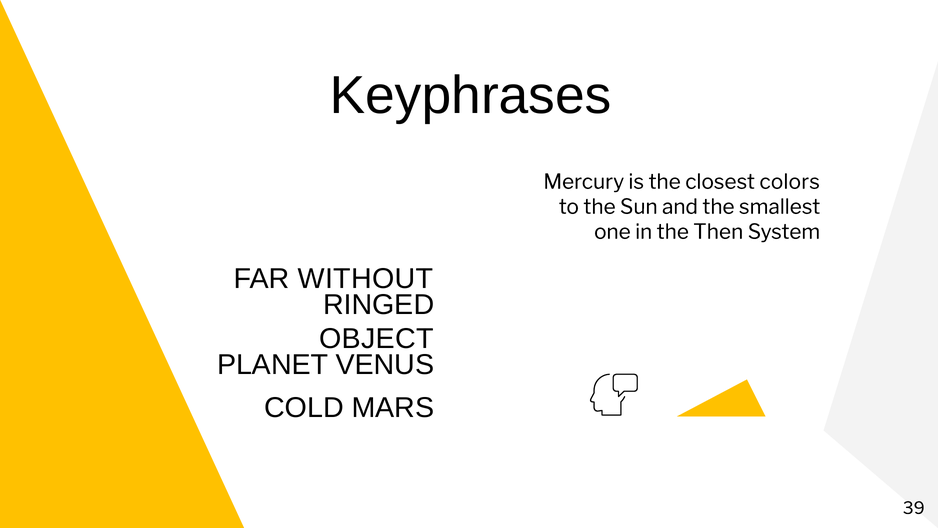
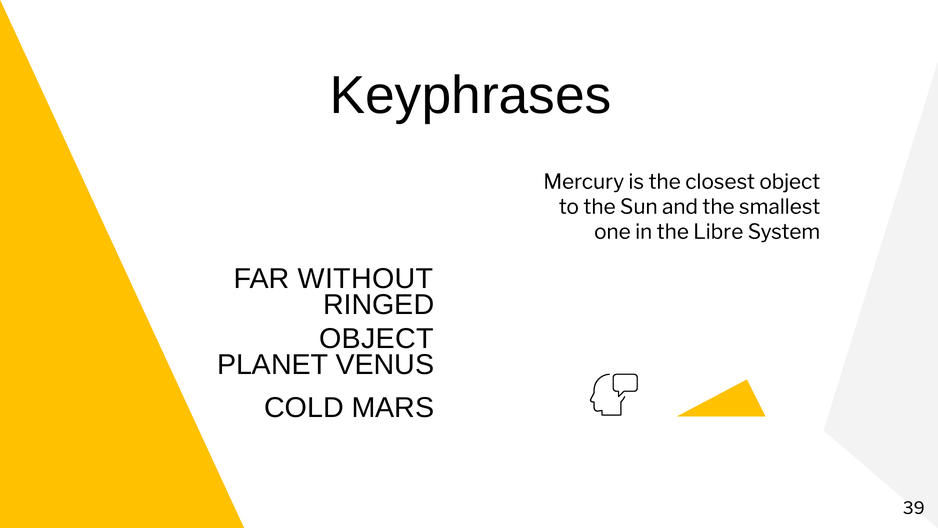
closest colors: colors -> object (790, 182)
Then: Then -> Libre (718, 232)
